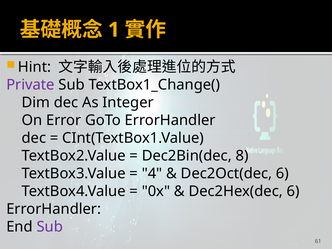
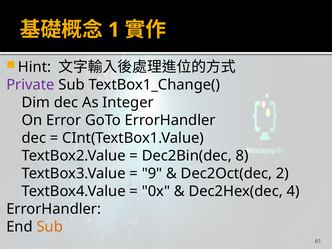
4: 4 -> 9 (152, 173)
Dec2Oct(dec 6: 6 -> 2 (282, 173)
Dec2Hex(dec 6: 6 -> 4 (293, 191)
Sub colour: purple -> orange (50, 227)
